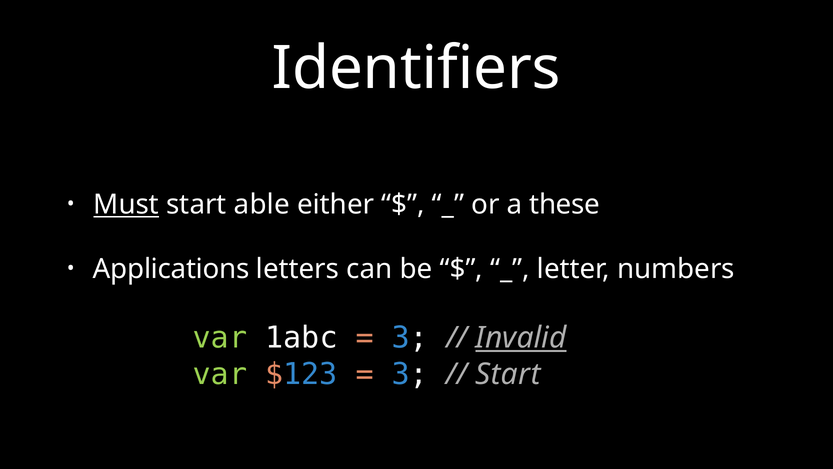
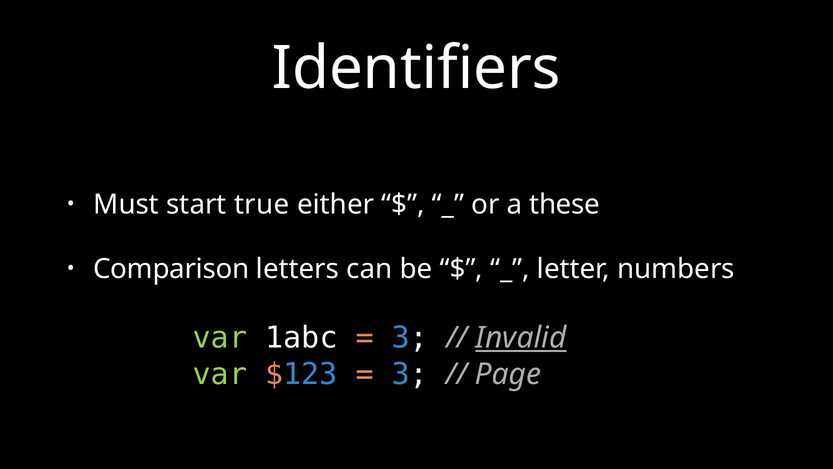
Must underline: present -> none (126, 204)
able: able -> true (262, 204)
Applications: Applications -> Comparison (171, 269)
Start: Start -> Page (508, 374)
